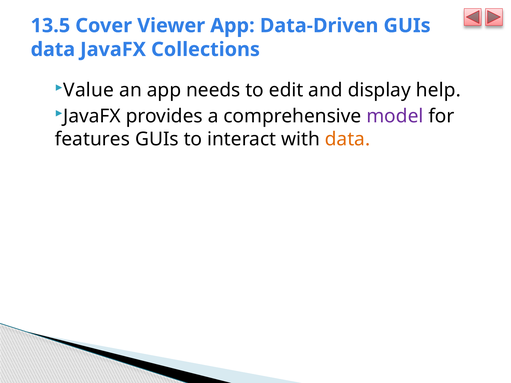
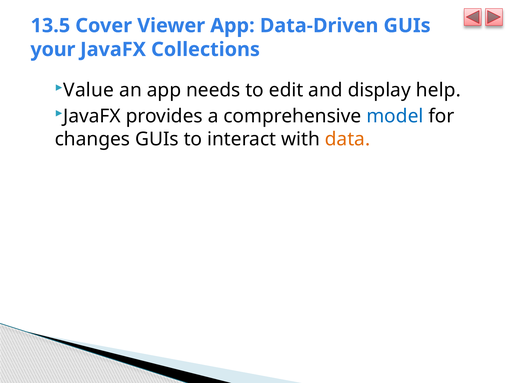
data: data -> your (53, 50)
model colour: purple -> blue (395, 116)
features: features -> changes (92, 139)
